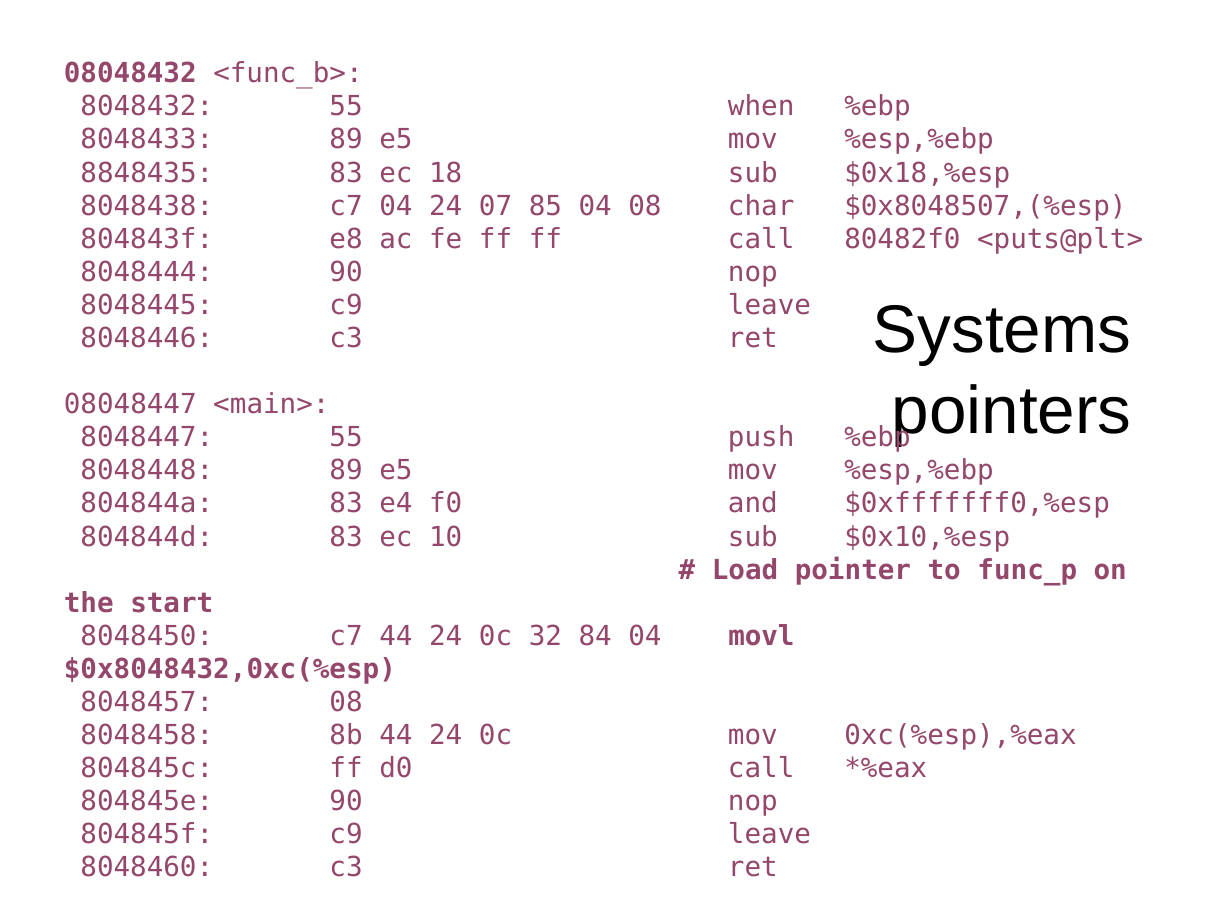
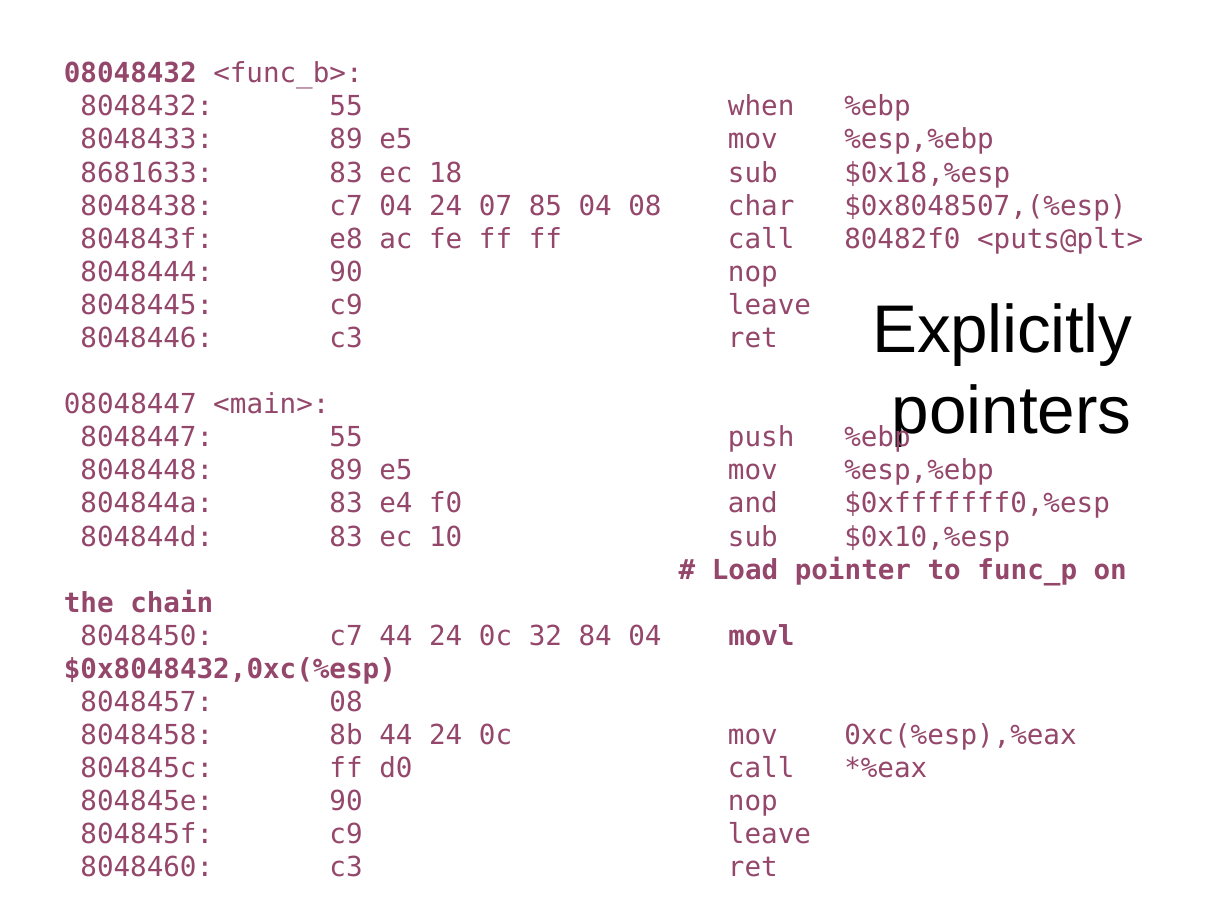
8848435: 8848435 -> 8681633 (147, 173)
Systems: Systems -> Explicitly (1002, 330)
start: start -> chain (172, 604)
